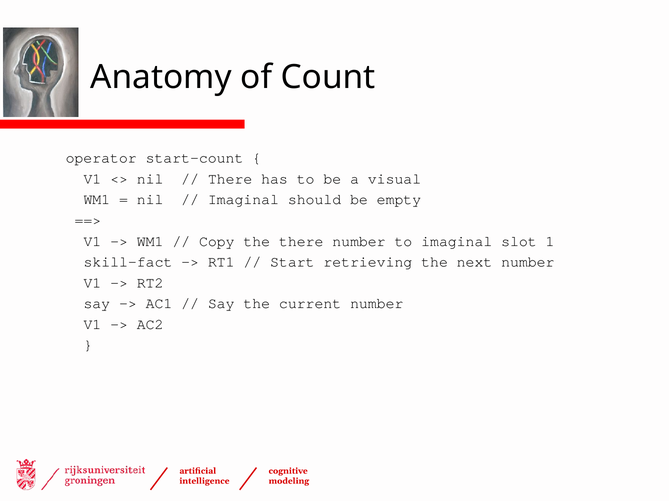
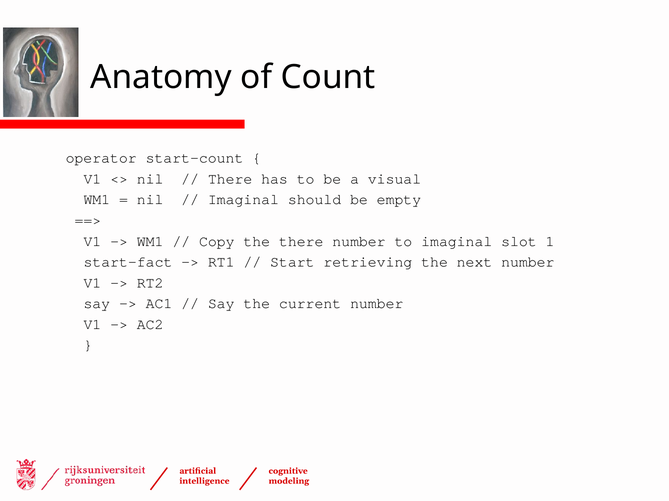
skill-fact: skill-fact -> start-fact (128, 262)
